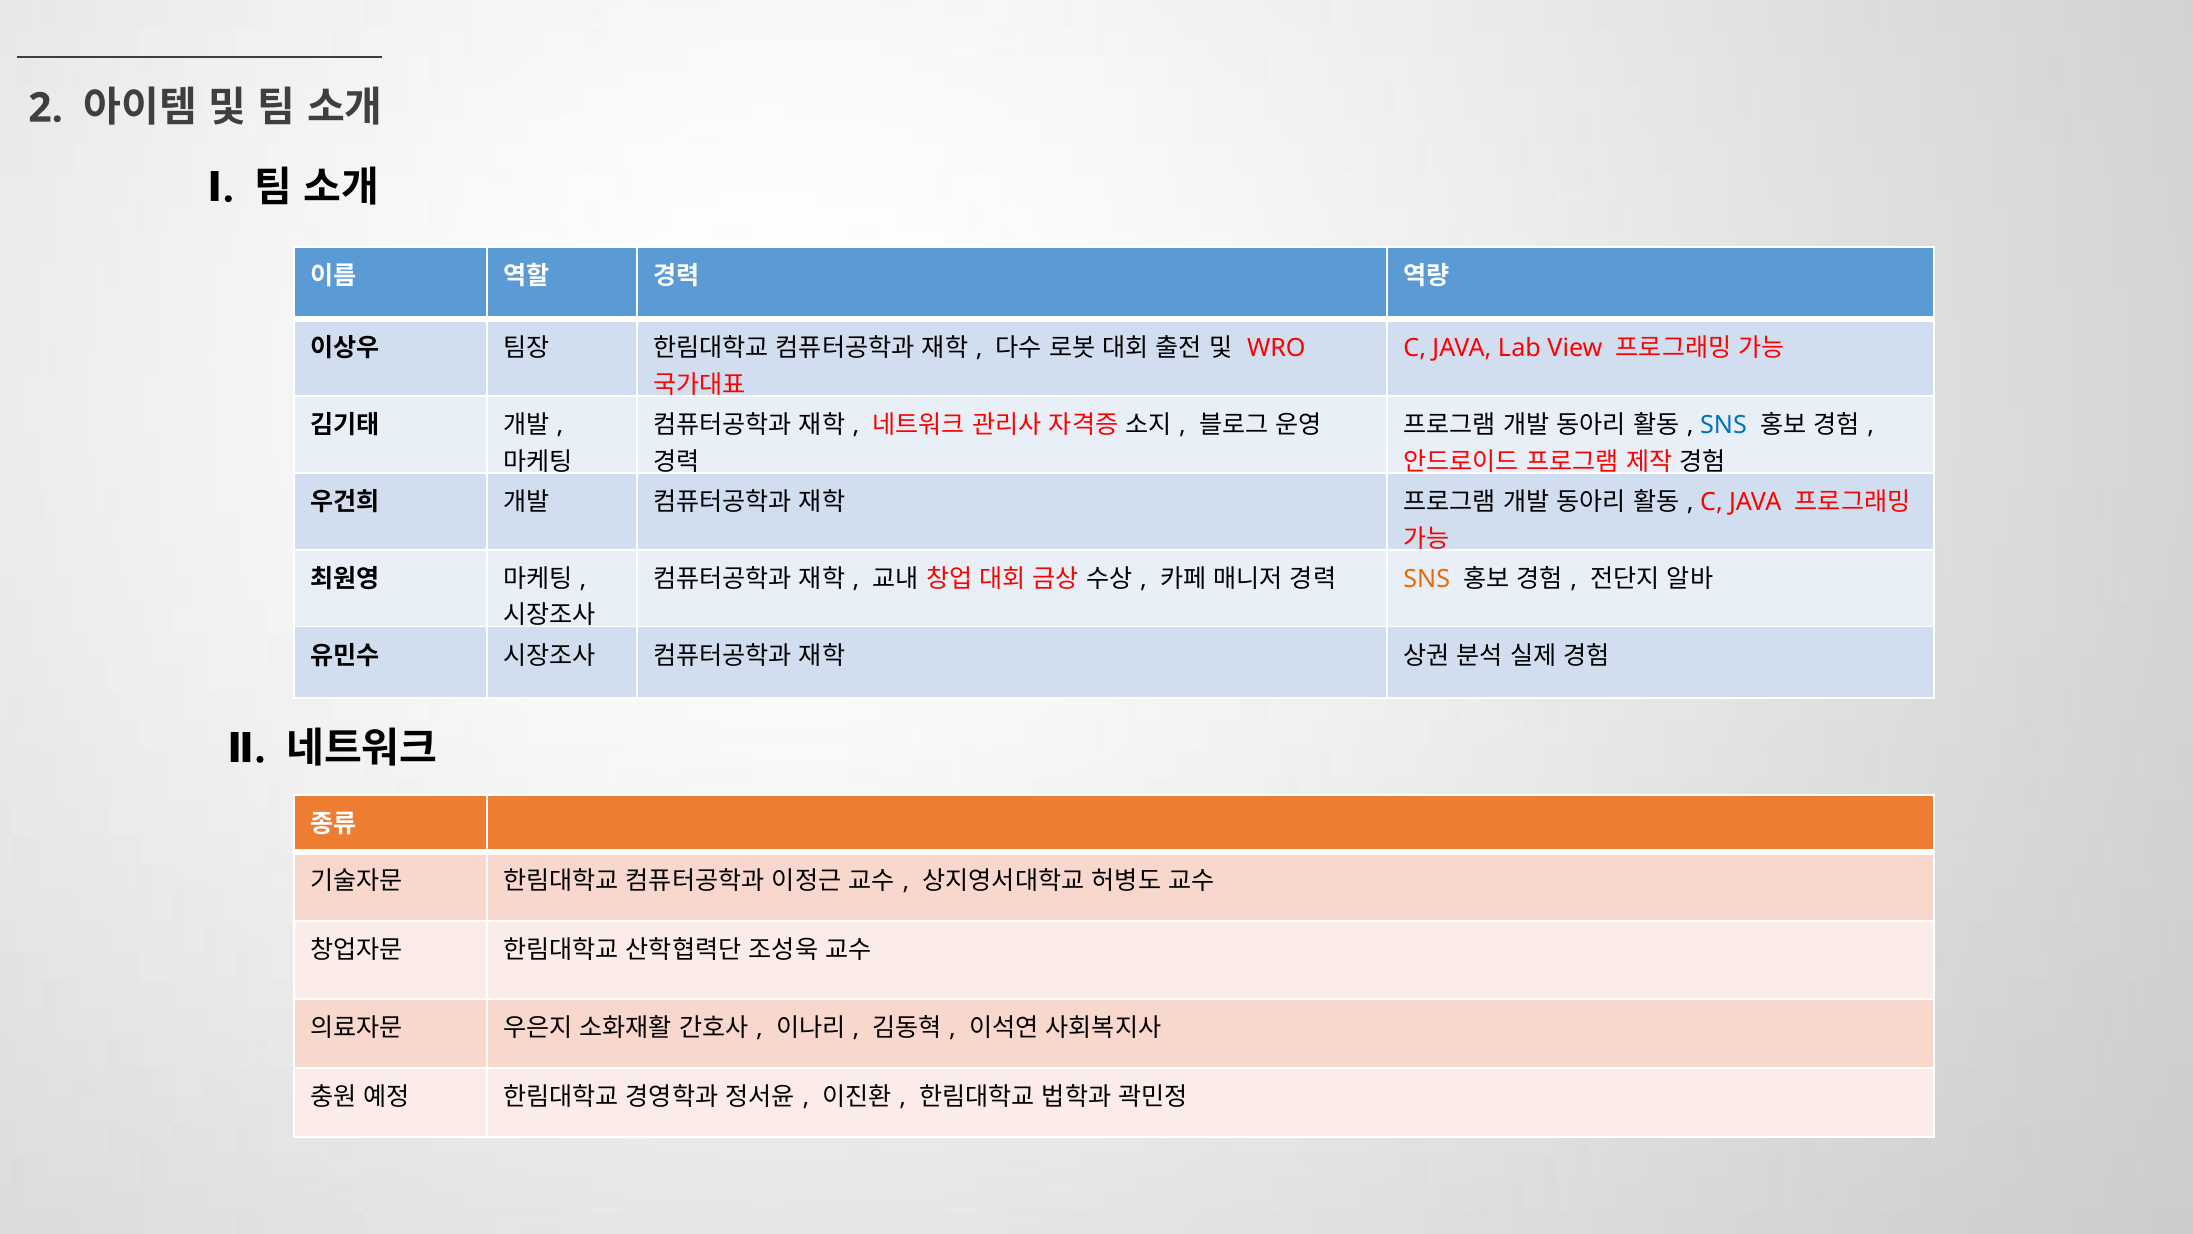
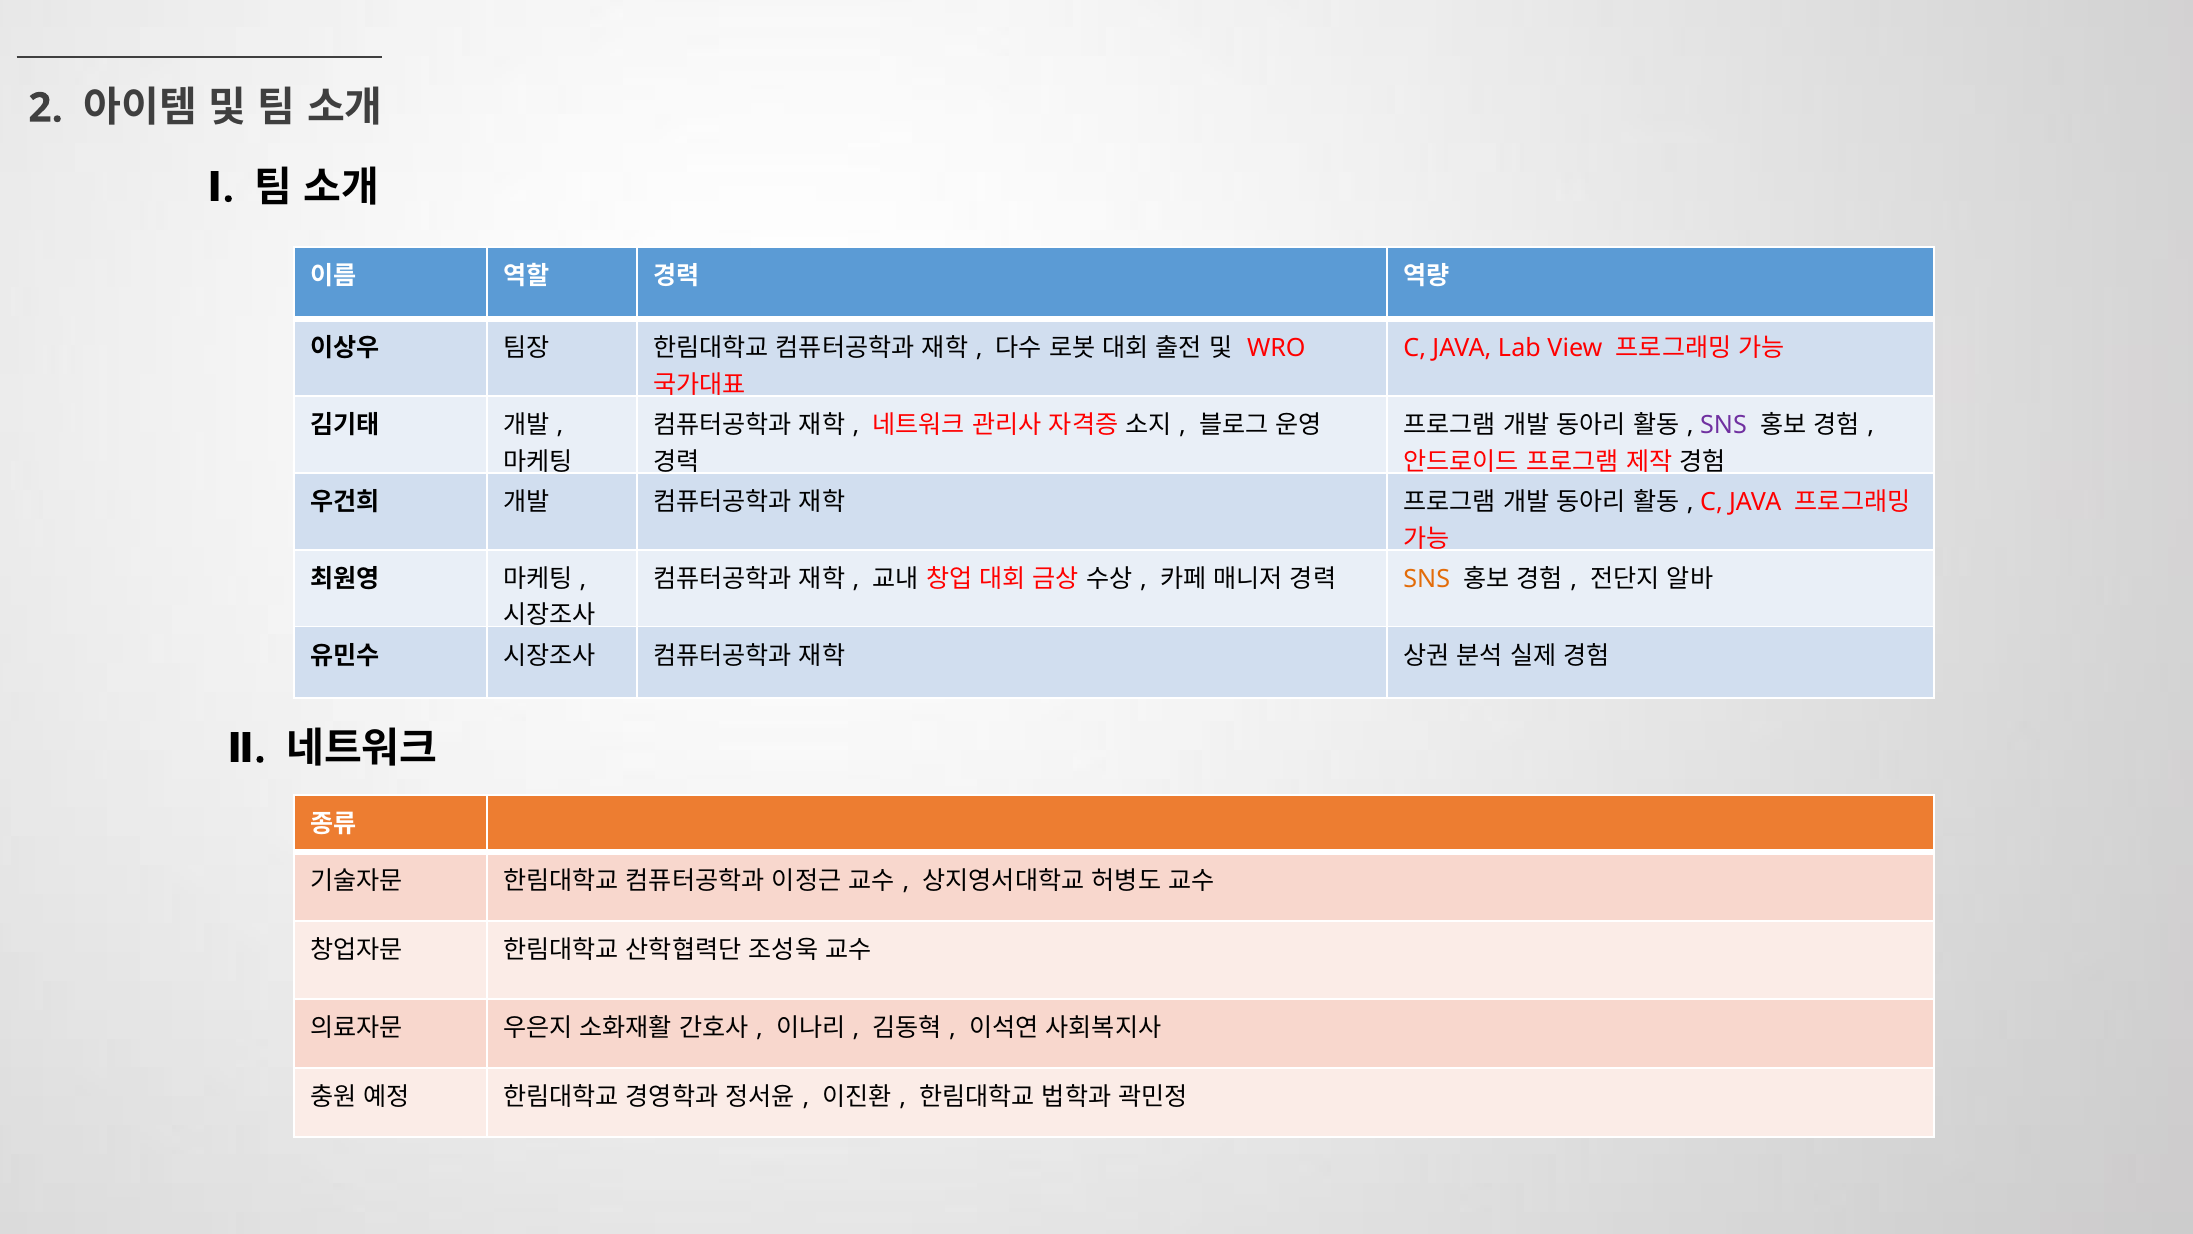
SNS colour: blue -> purple (1724, 425)
